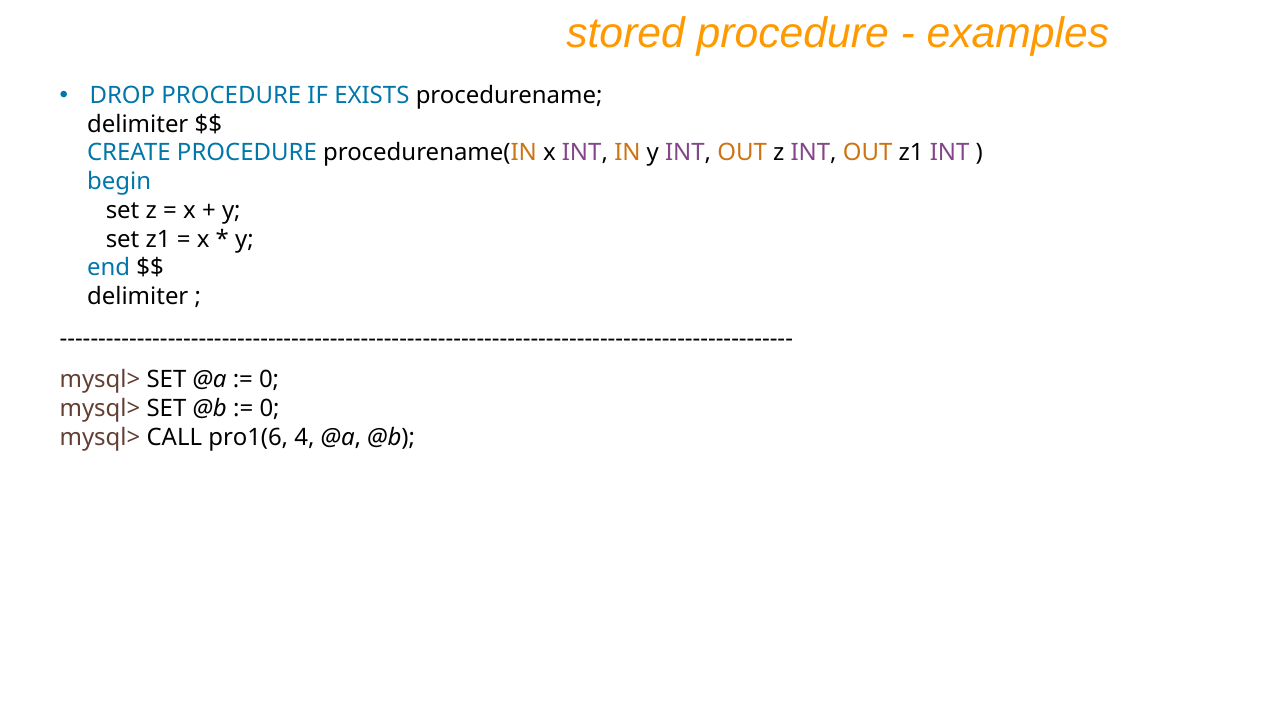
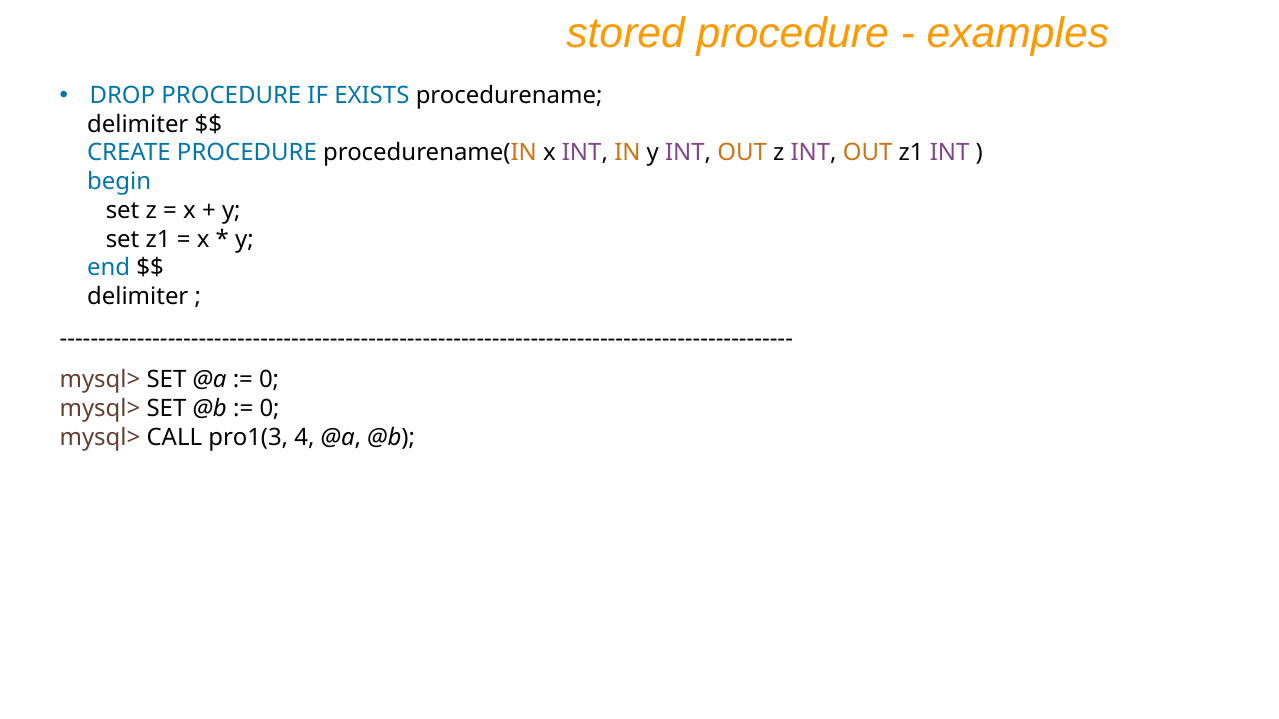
pro1(6: pro1(6 -> pro1(3 (248, 438)
